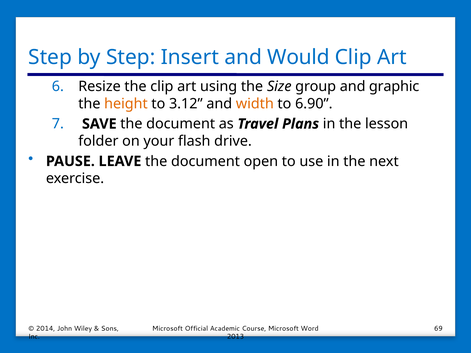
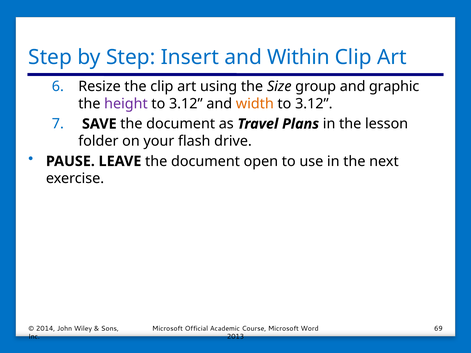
Would: Would -> Within (298, 57)
height colour: orange -> purple (126, 104)
6.90: 6.90 -> 3.12 (314, 104)
